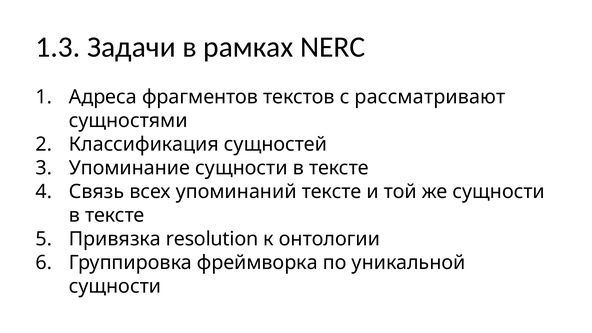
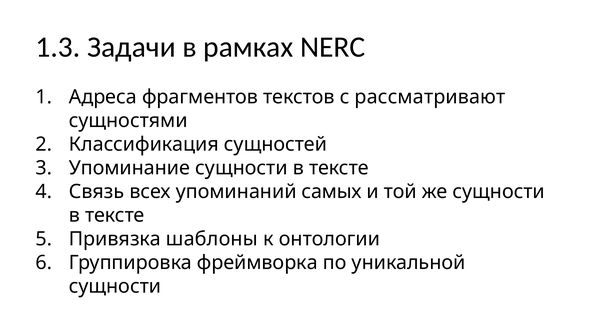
упоминаний тексте: тексте -> самых (332, 192)
resolution: resolution -> шаблоны (212, 239)
